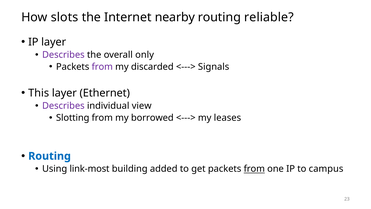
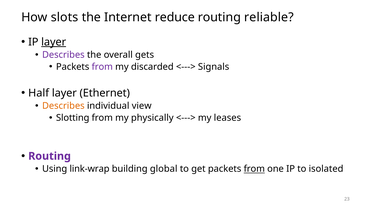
nearby: nearby -> reduce (175, 17)
layer underline: none -> present (54, 42)
only: only -> gets (145, 55)
This: This -> Half (39, 93)
Describes colour: purple -> orange (63, 106)
borrowed: borrowed -> physically (152, 118)
Routing colour: blue -> purple (50, 156)
link-most: link-most -> link-wrap (90, 169)
added: added -> global (164, 169)
campus: campus -> isolated (326, 169)
